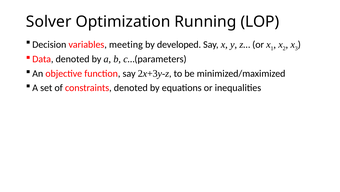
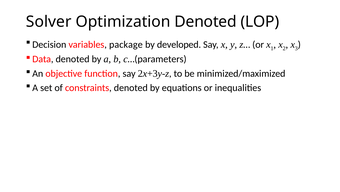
Optimization Running: Running -> Denoted (206, 22)
meeting: meeting -> package (126, 44)
